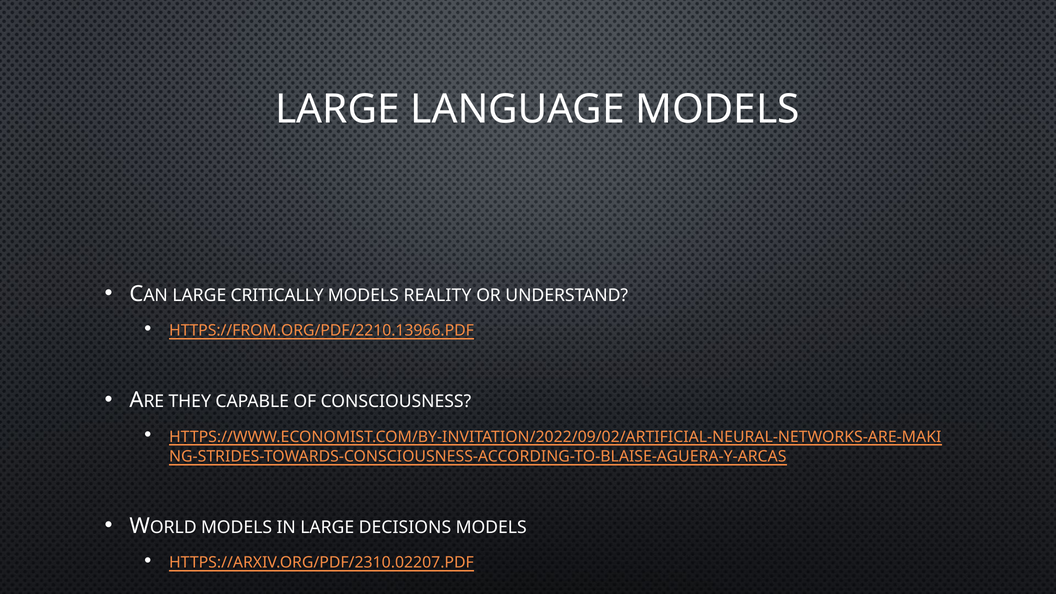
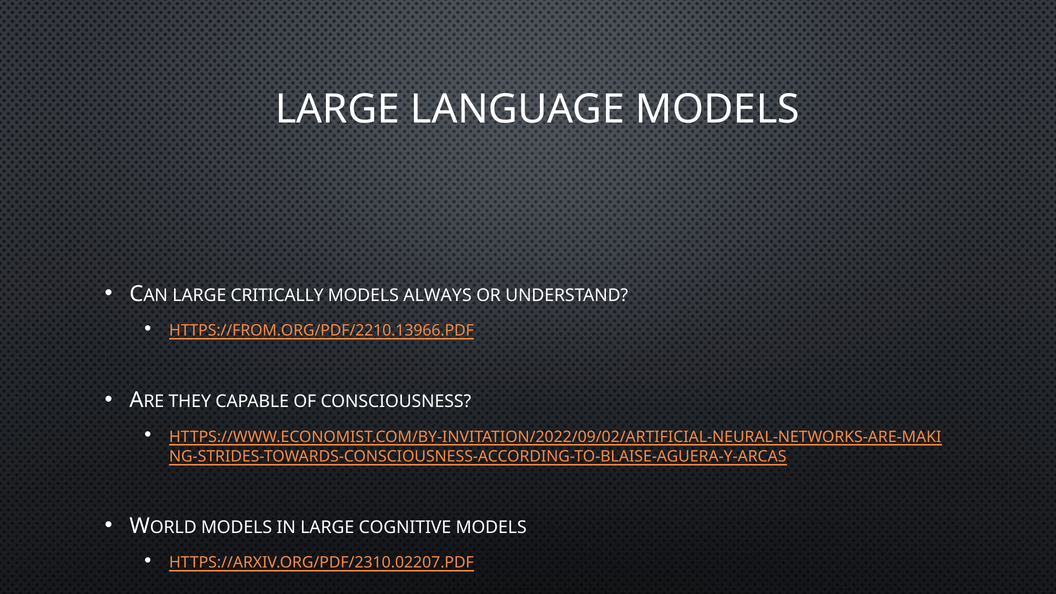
REALITY: REALITY -> ALWAYS (438, 295)
DECISIONS: DECISIONS -> COGNITIVE (405, 527)
